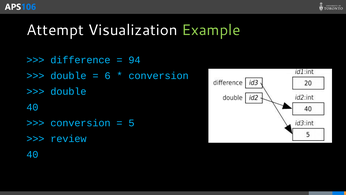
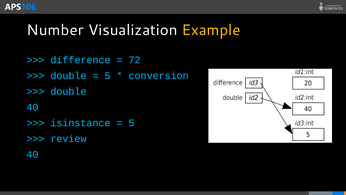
Attempt: Attempt -> Number (55, 30)
Example colour: light green -> yellow (211, 30)
94: 94 -> 72 (134, 60)
6: 6 -> 5 (108, 76)
conversion: conversion -> isinstance (80, 123)
